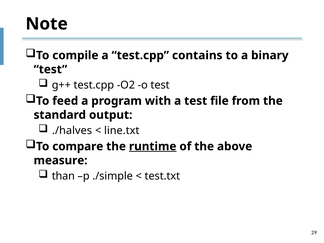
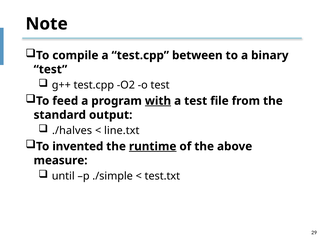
contains: contains -> between (197, 55)
with underline: none -> present (158, 101)
compare: compare -> invented (78, 146)
than: than -> until (63, 176)
